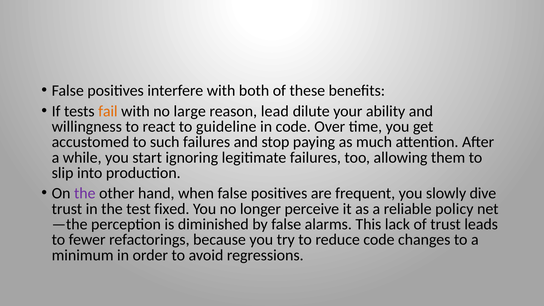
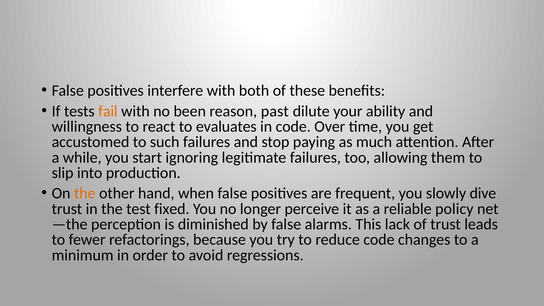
large: large -> been (190, 111)
lead: lead -> past (275, 111)
guideline: guideline -> evaluates (226, 127)
the colour: purple -> orange (85, 193)
